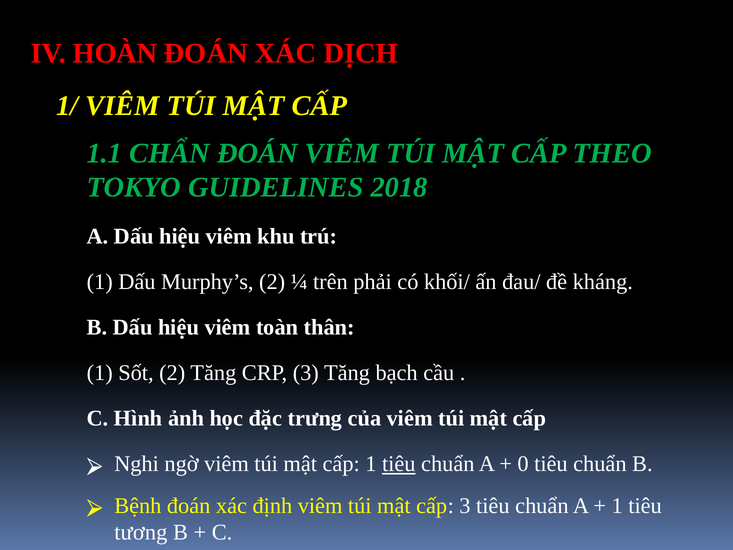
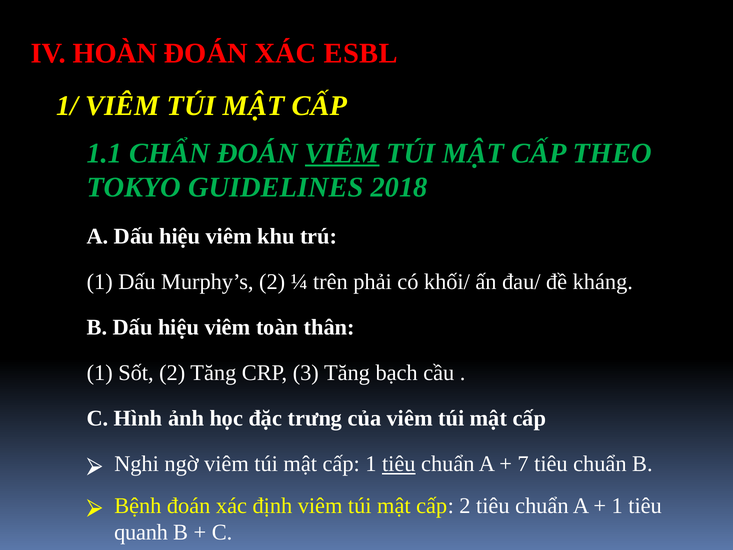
DỊCH: DỊCH -> ESBL (361, 53)
VIÊM underline: none -> present (342, 153)
0: 0 -> 7 (523, 464)
cấp 3: 3 -> 2 (465, 505)
tương: tương -> quanh (141, 532)
